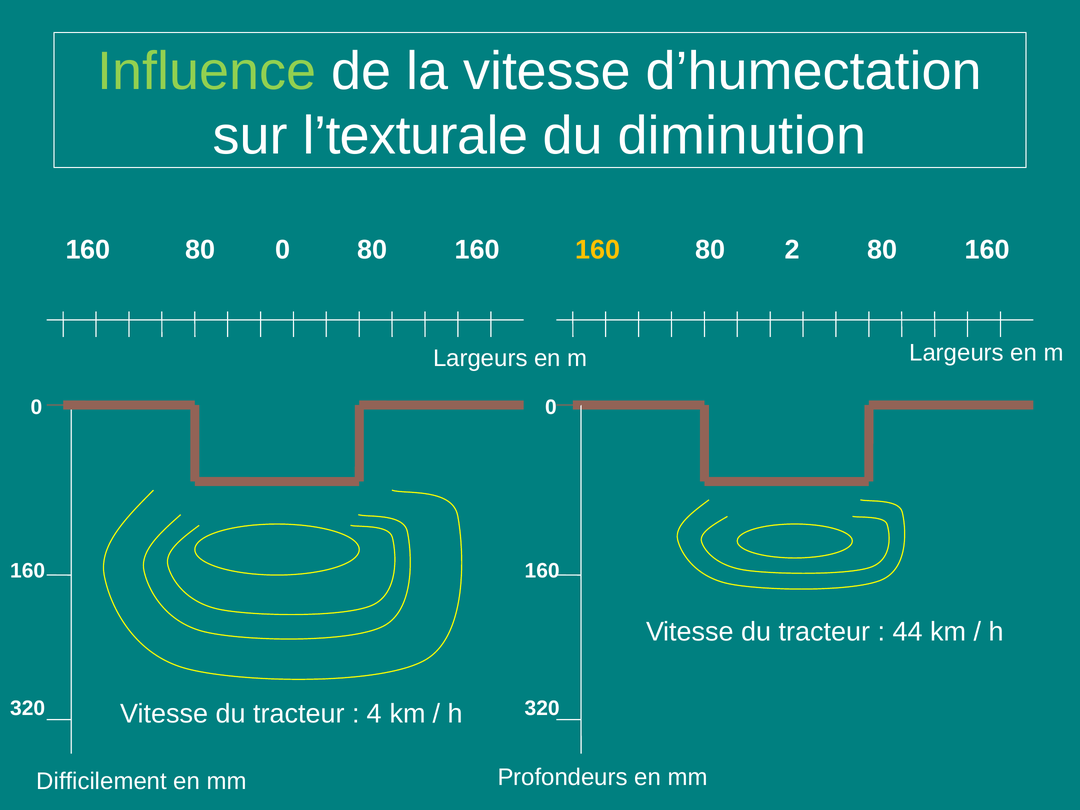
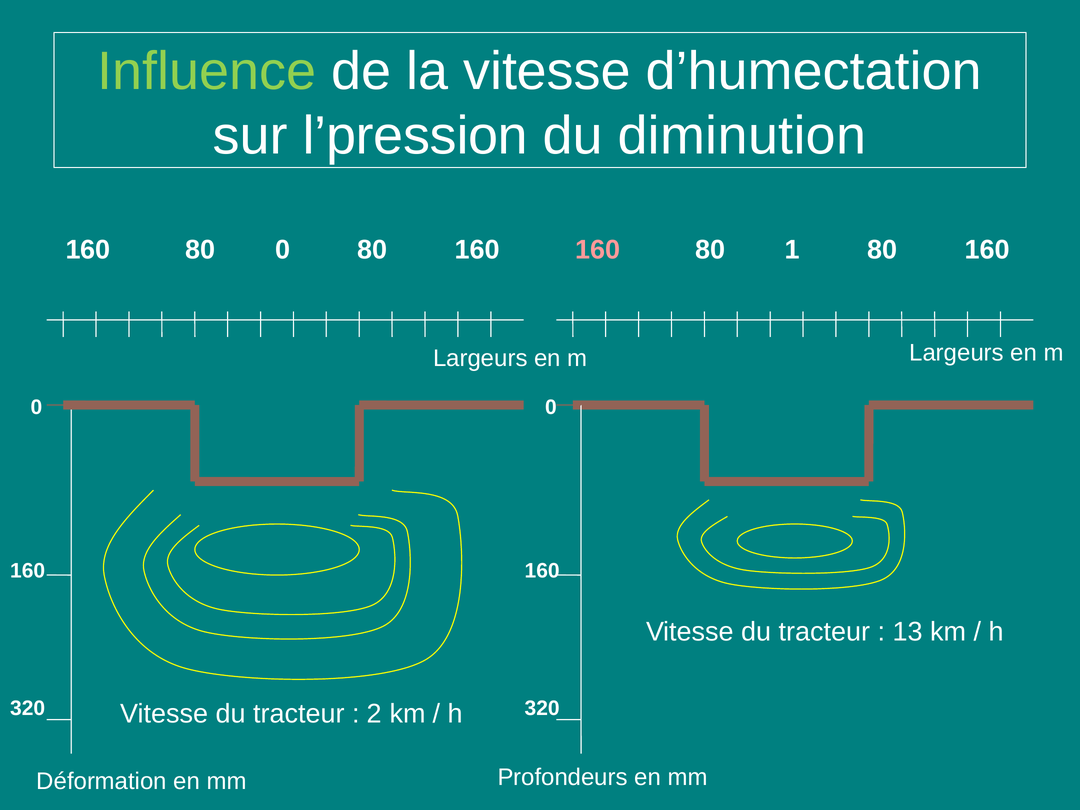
l’texturale: l’texturale -> l’pression (415, 136)
160 colour: yellow -> pink (598, 250)
2: 2 -> 1 (792, 250)
44: 44 -> 13 (908, 632)
4: 4 -> 2 (374, 714)
Difficilement: Difficilement -> Déformation (102, 781)
